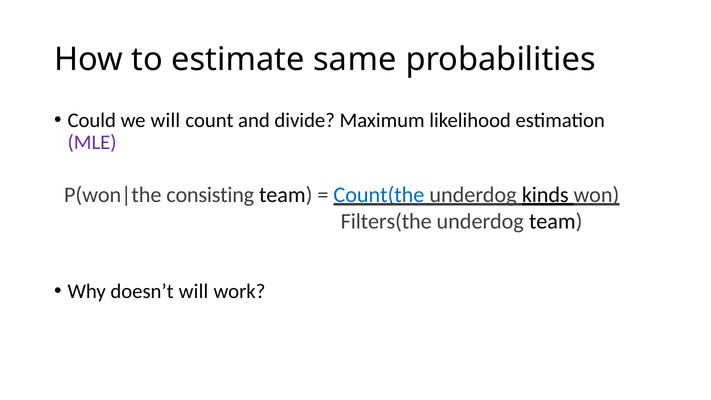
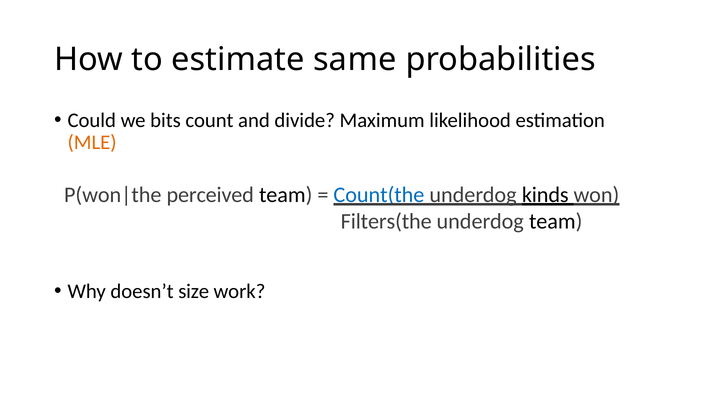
we will: will -> bits (166, 120)
MLE colour: purple -> orange (92, 143)
consisting: consisting -> perceived (210, 195)
doesn’t will: will -> size (194, 291)
